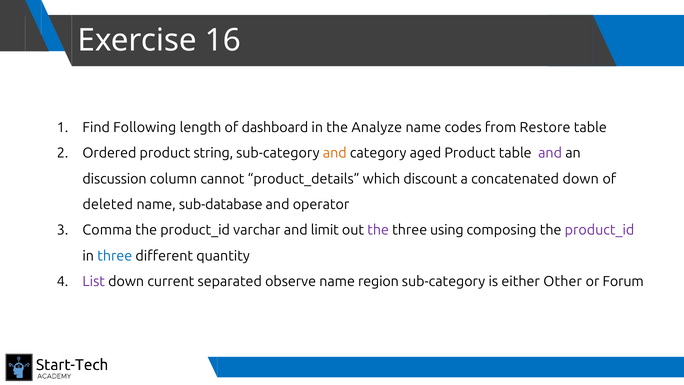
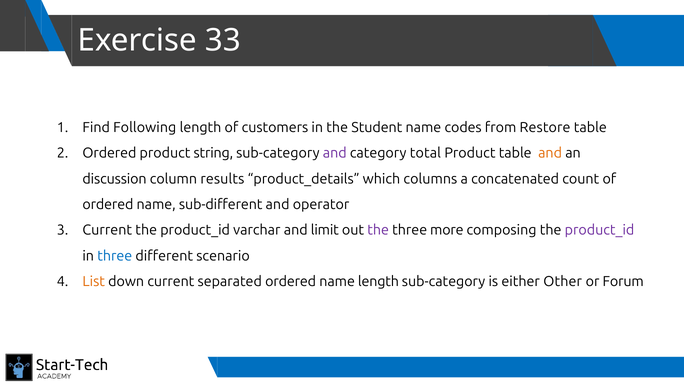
16: 16 -> 33 (223, 40)
dashboard: dashboard -> customers (275, 127)
Analyze: Analyze -> Student (377, 127)
and colour: orange -> purple (335, 153)
aged: aged -> total (425, 153)
and colour: purple -> orange (550, 153)
cannot: cannot -> results (222, 179)
discount: discount -> columns (430, 179)
concatenated down: down -> count (581, 179)
deleted: deleted -> ordered (108, 204)
sub-database: sub-database -> sub-different (221, 204)
Comma: Comma -> Current (107, 230)
using: using -> more (447, 230)
quantity: quantity -> scenario (223, 256)
List colour: purple -> orange (94, 281)
separated observe: observe -> ordered (291, 281)
name region: region -> length (378, 281)
